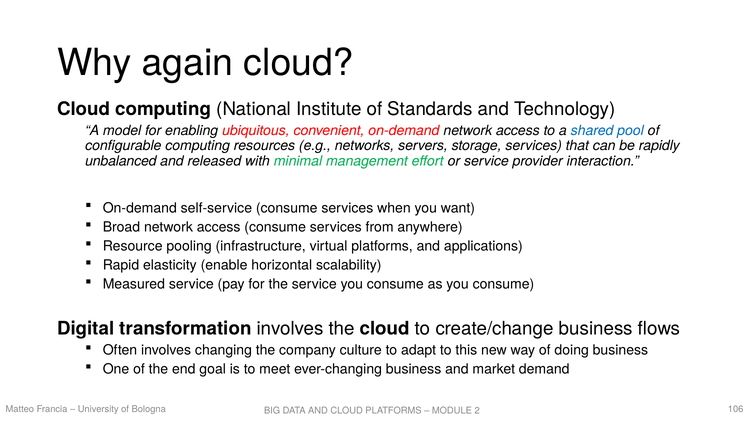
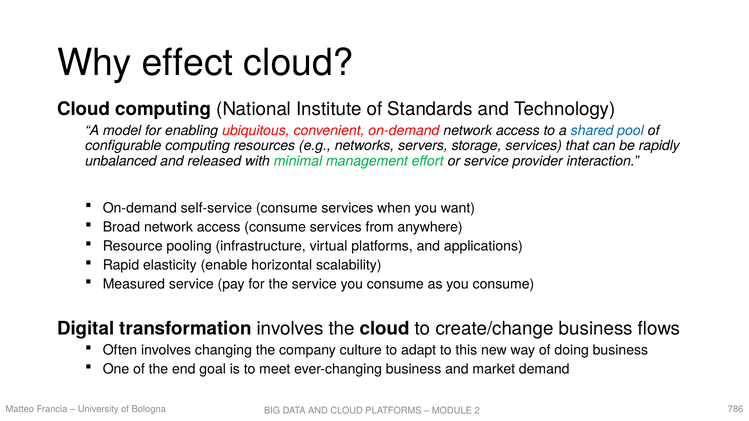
again: again -> effect (187, 63)
106: 106 -> 786 (736, 410)
